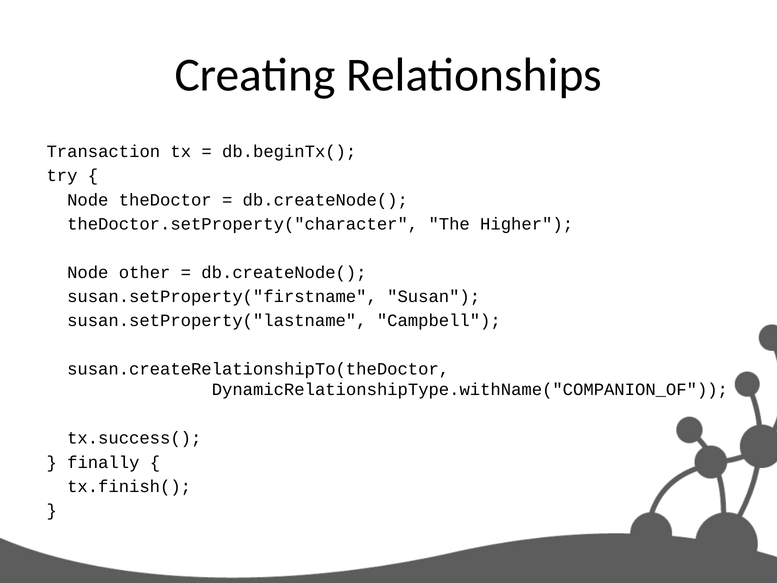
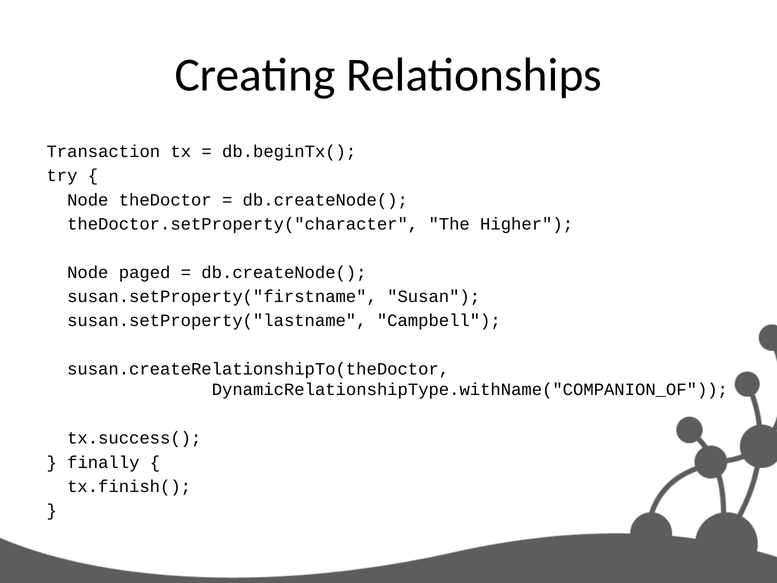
other: other -> paged (145, 272)
